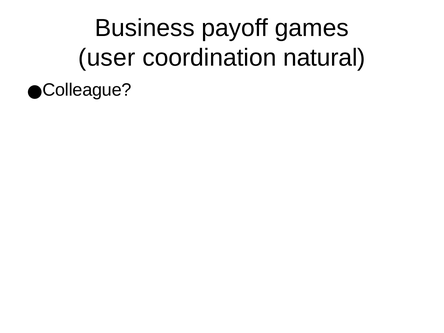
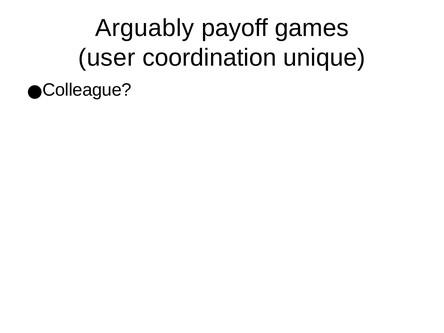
Business: Business -> Arguably (145, 28)
natural: natural -> unique (324, 58)
